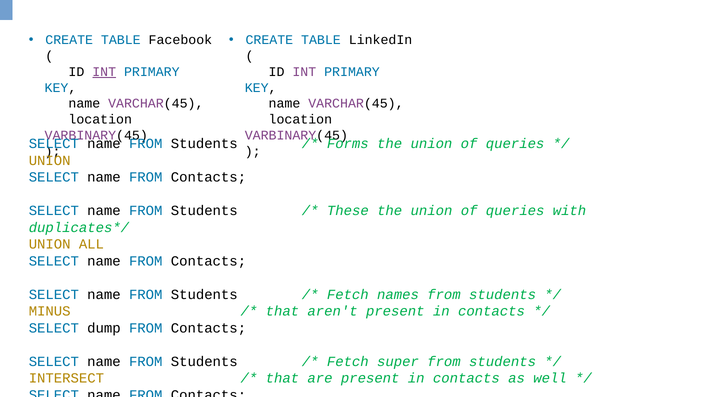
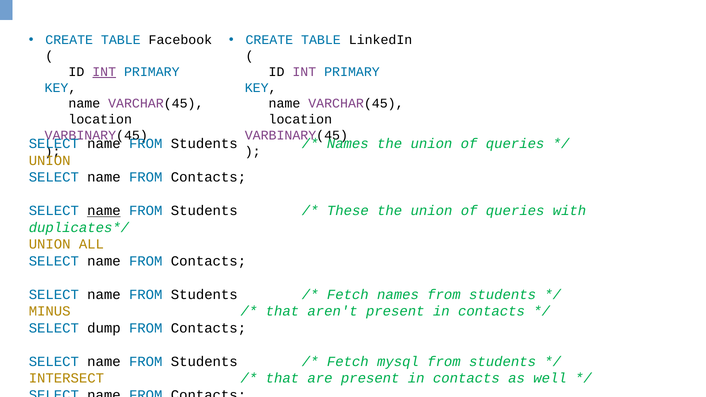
Forms: Forms -> Names (348, 144)
name underline: none -> present (104, 211)
super: super -> mysql (398, 362)
